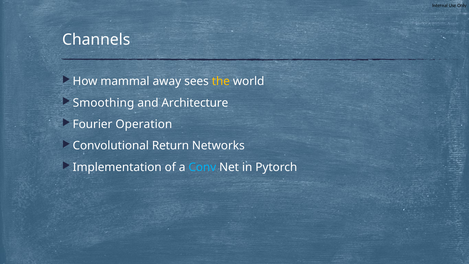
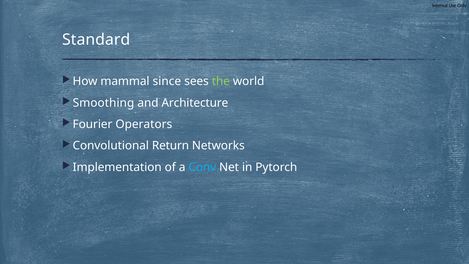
Channels: Channels -> Standard (96, 40)
away: away -> since (167, 81)
the colour: yellow -> light green (221, 81)
Operation: Operation -> Operators (144, 124)
